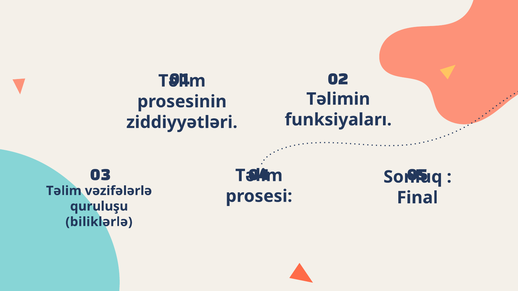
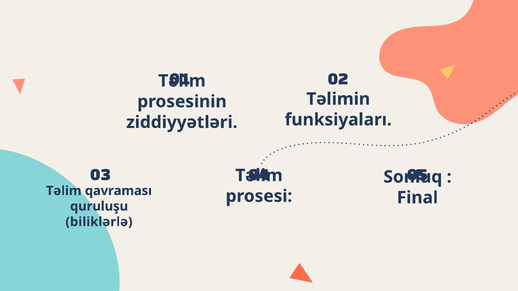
vəzifələrlə: vəzifələrlə -> qavraması (118, 191)
